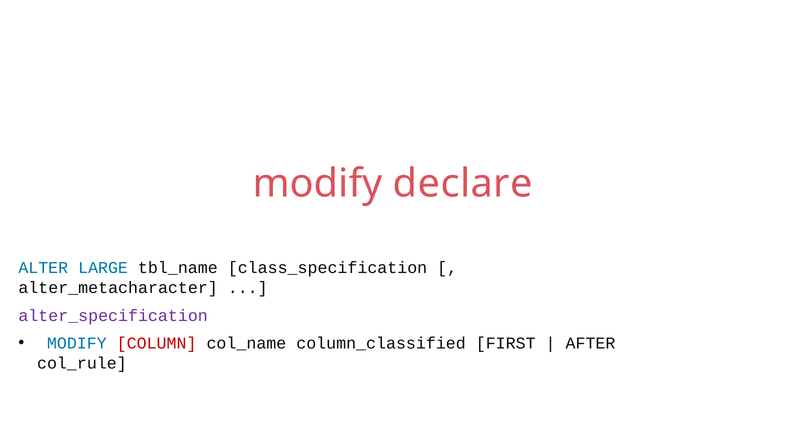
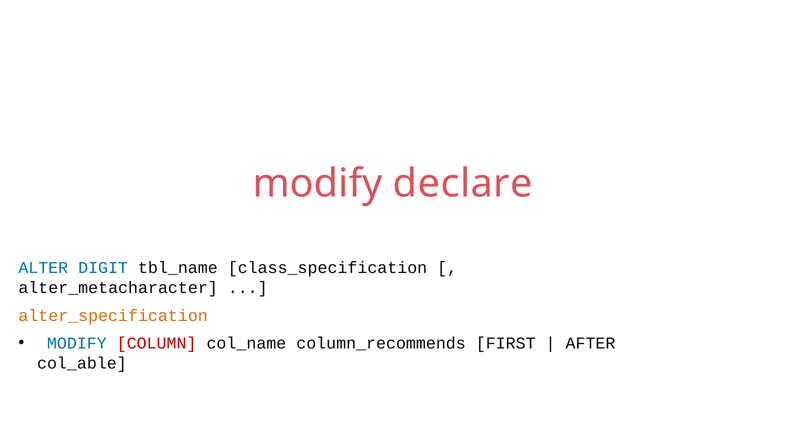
LARGE: LARGE -> DIGIT (103, 268)
alter_specification colour: purple -> orange (113, 316)
column_classified: column_classified -> column_recommends (381, 344)
col_rule: col_rule -> col_able (82, 364)
